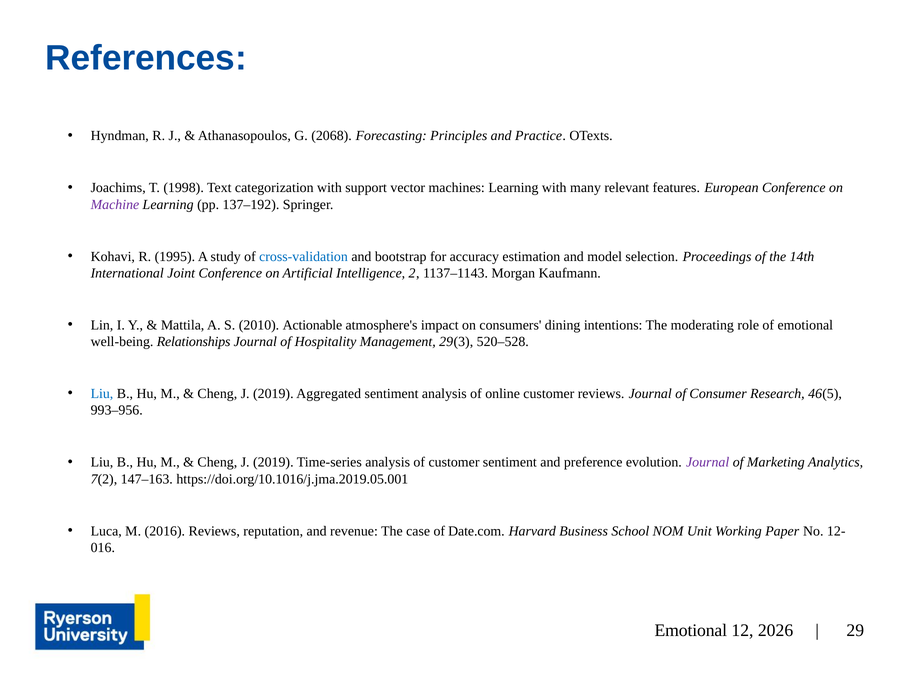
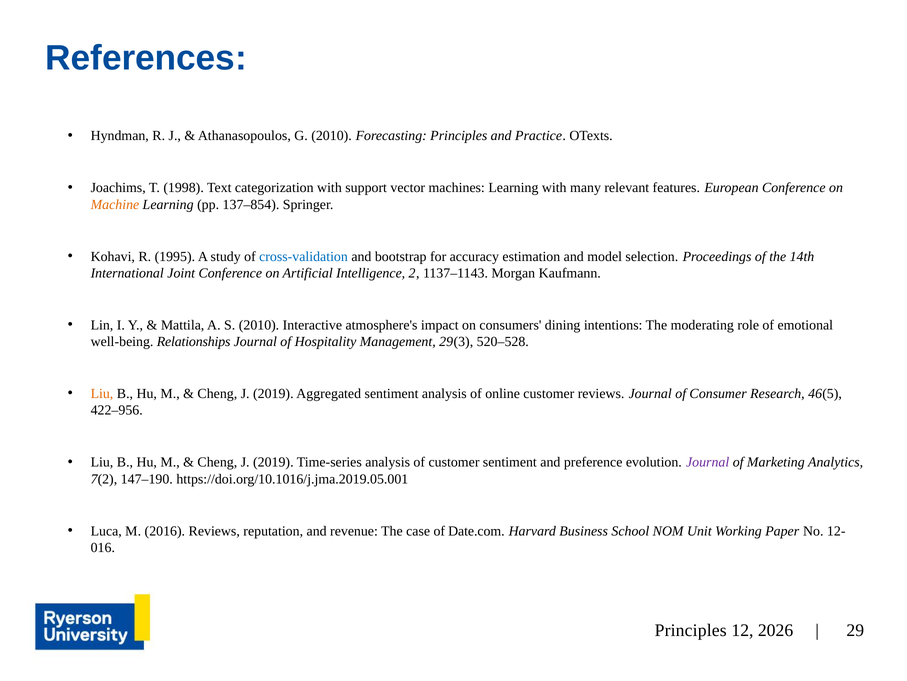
G 2068: 2068 -> 2010 (332, 136)
Machine colour: purple -> orange (115, 204)
137–192: 137–192 -> 137–854 (251, 204)
Actionable: Actionable -> Interactive (312, 325)
Liu colour: blue -> orange (102, 393)
993–956: 993–956 -> 422–956 (117, 410)
147–163: 147–163 -> 147–190 (147, 478)
Emotional: Emotional -> Principles (691, 630)
